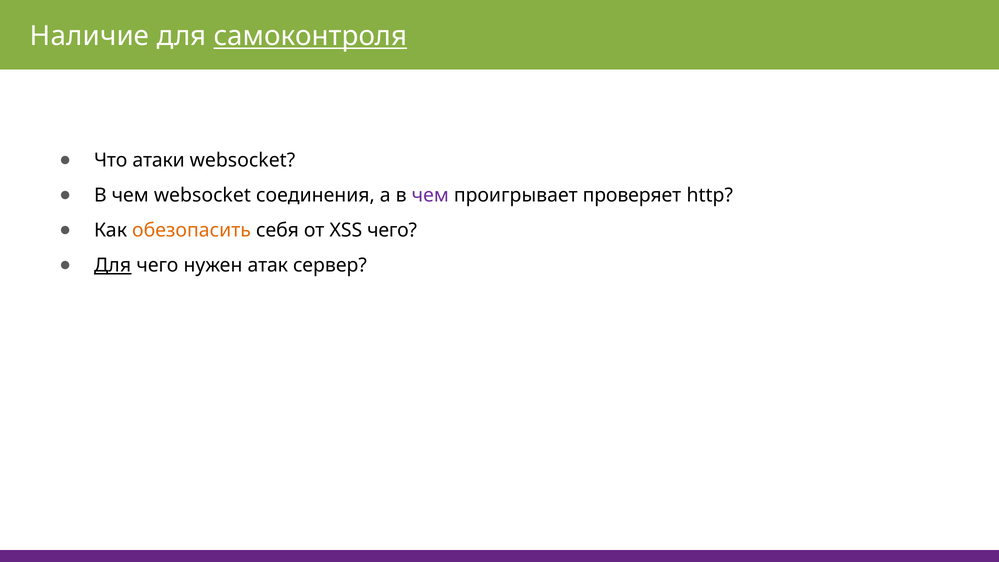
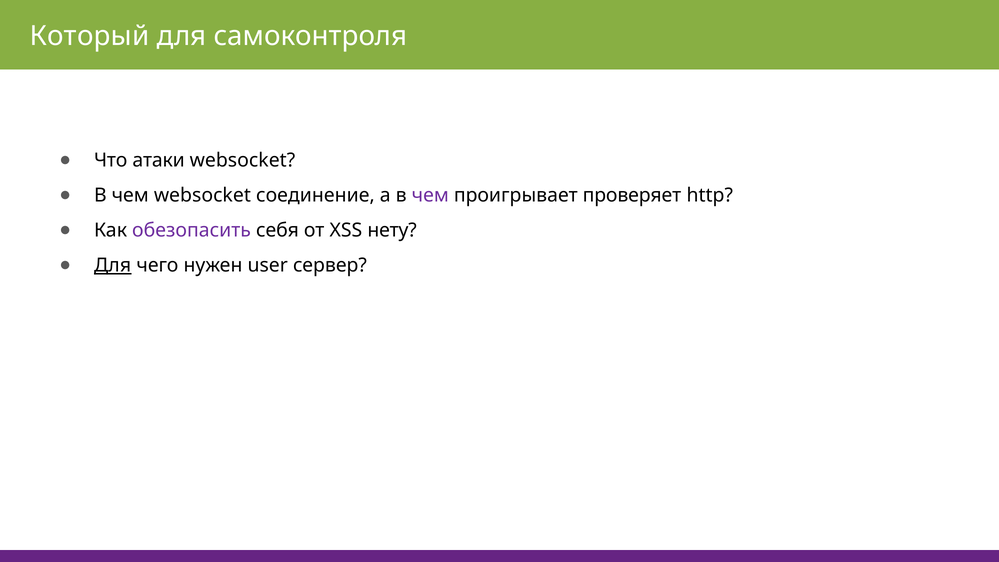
Наличие: Наличие -> Который (90, 36)
самоконтроля underline: present -> none (311, 36)
соединения: соединения -> соединение (315, 196)
обезопасить colour: orange -> purple (192, 230)
XSS чего: чего -> нету (392, 230)
атак: атак -> user (268, 265)
